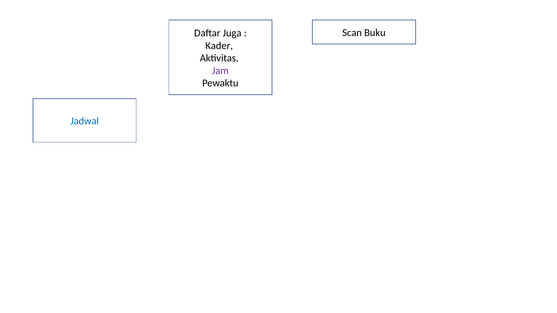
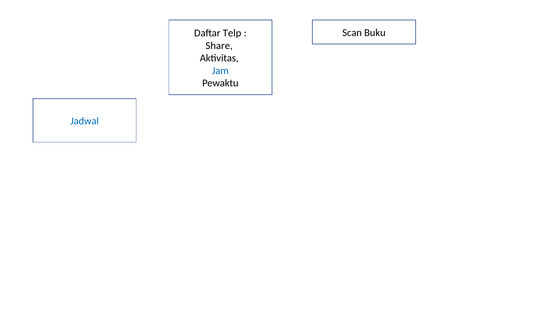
Juga: Juga -> Telp (232, 33)
Kader: Kader -> Share (219, 46)
Jam colour: purple -> blue (220, 71)
